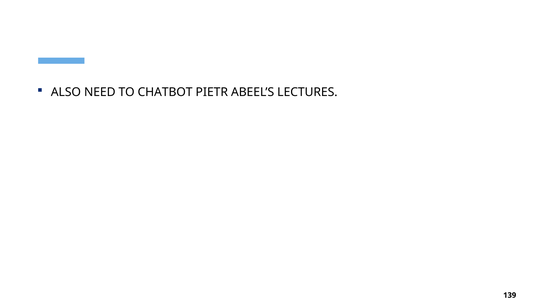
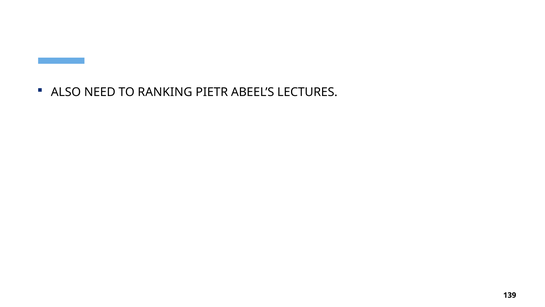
CHATBOT: CHATBOT -> RANKING (165, 92)
